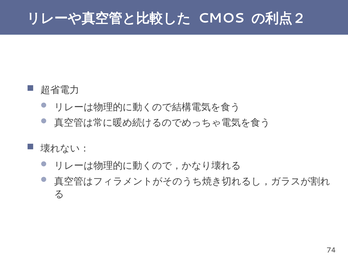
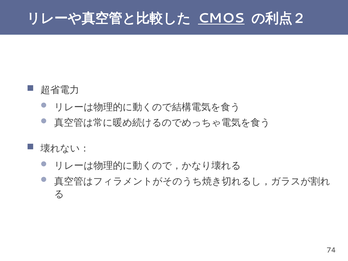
CMOS underline: none -> present (221, 18)
